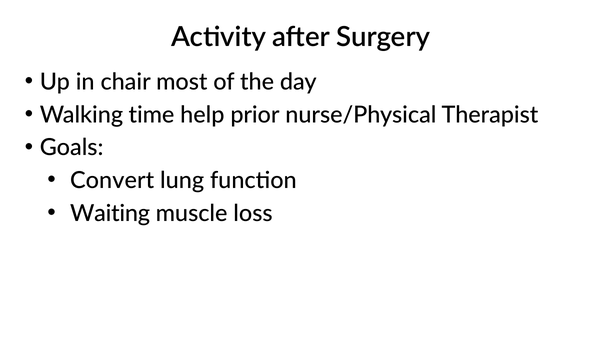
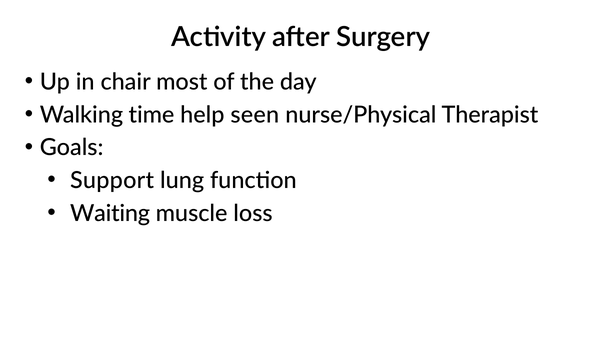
prior: prior -> seen (255, 115)
Convert: Convert -> Support (112, 181)
